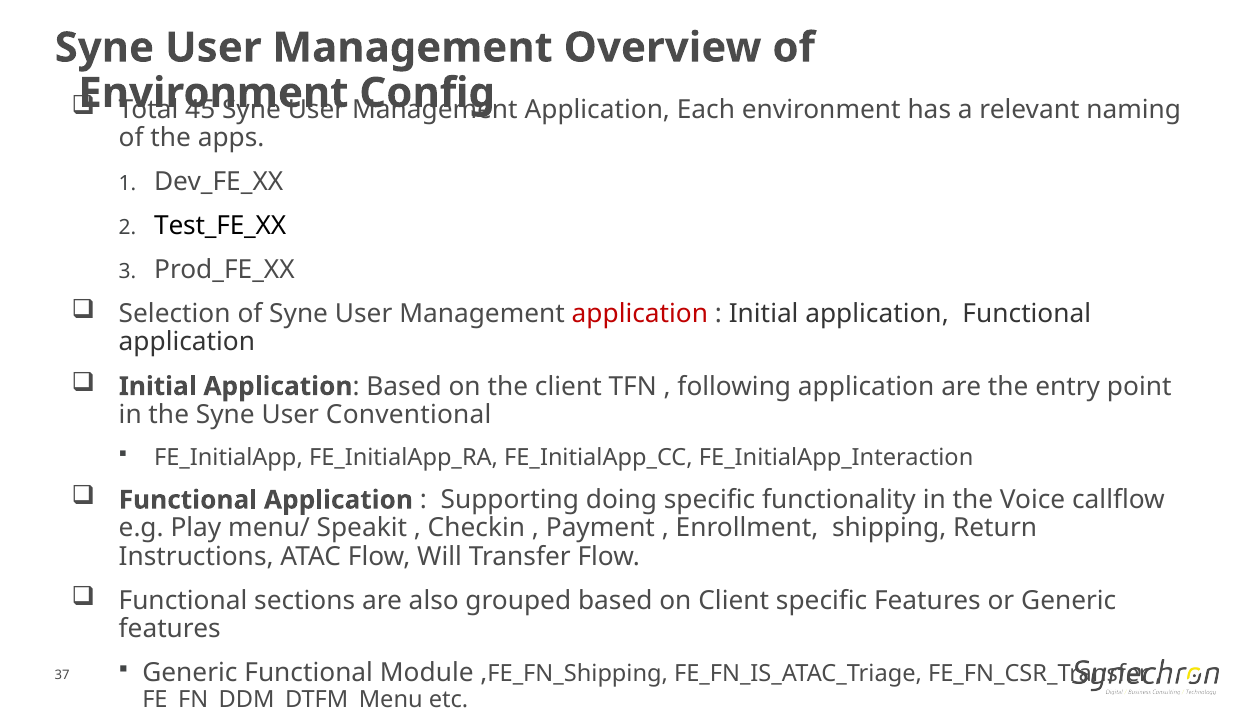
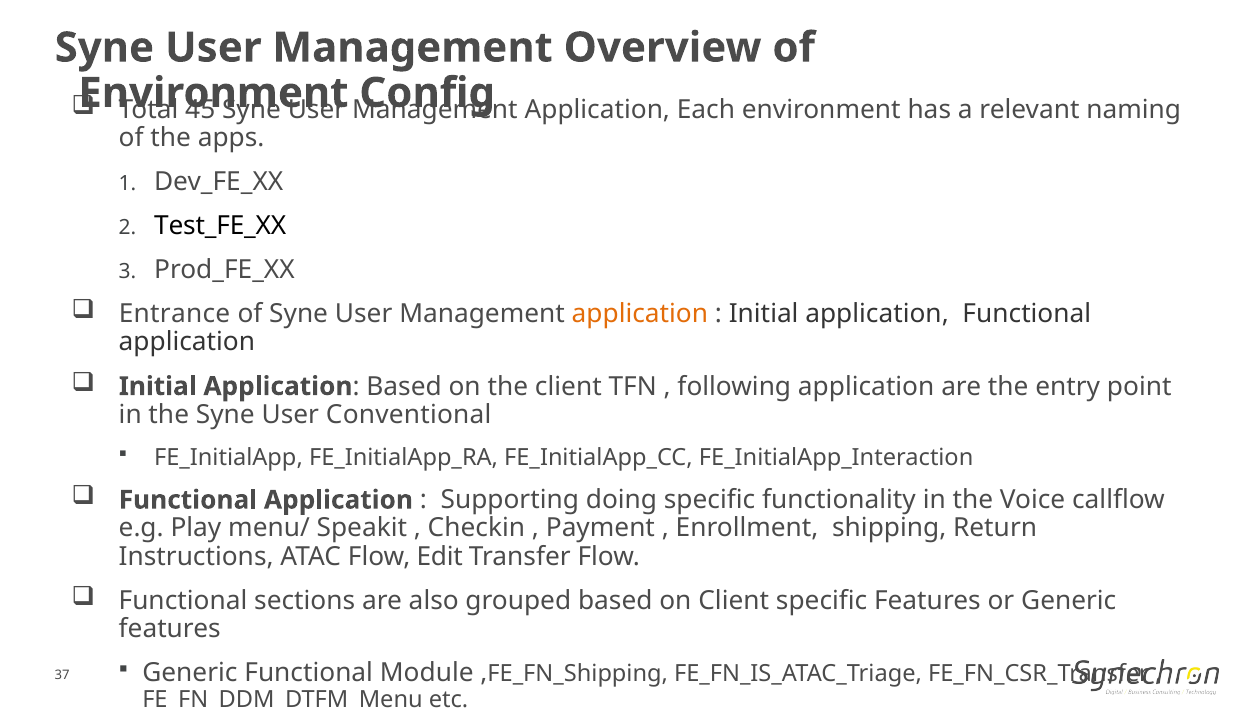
Selection: Selection -> Entrance (175, 314)
application colour: red -> orange (640, 314)
Will: Will -> Edit (440, 557)
